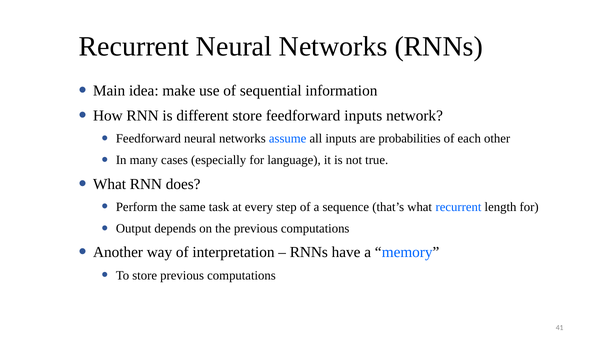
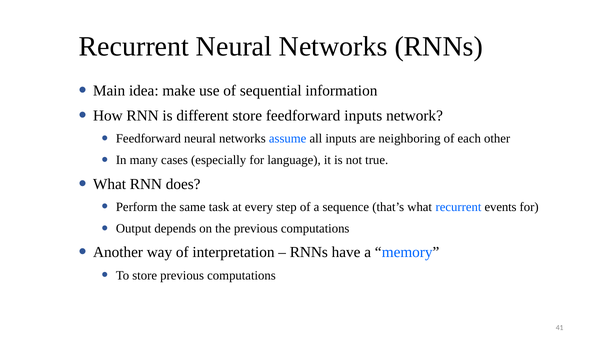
probabilities: probabilities -> neighboring (409, 139)
length: length -> events (501, 207)
